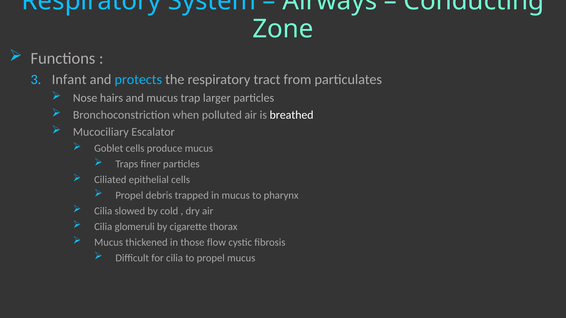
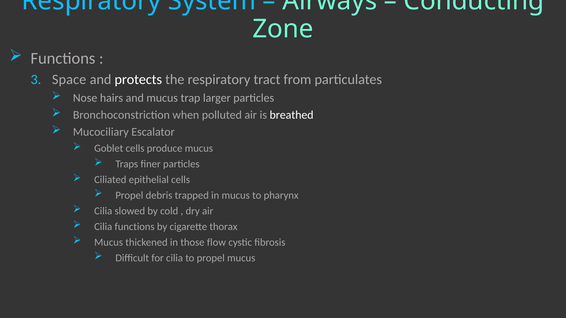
Infant: Infant -> Space (69, 80)
protects colour: light blue -> white (138, 80)
Cilia glomeruli: glomeruli -> functions (135, 227)
